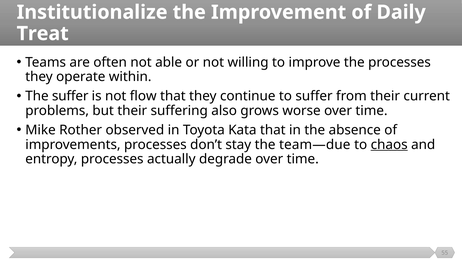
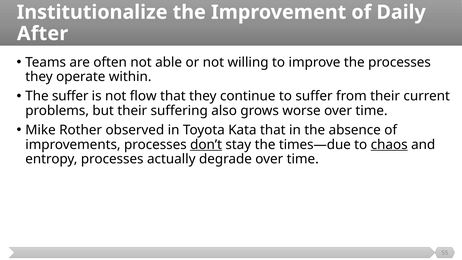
Treat: Treat -> After (43, 34)
don’t underline: none -> present (206, 144)
team—due: team—due -> times—due (315, 144)
